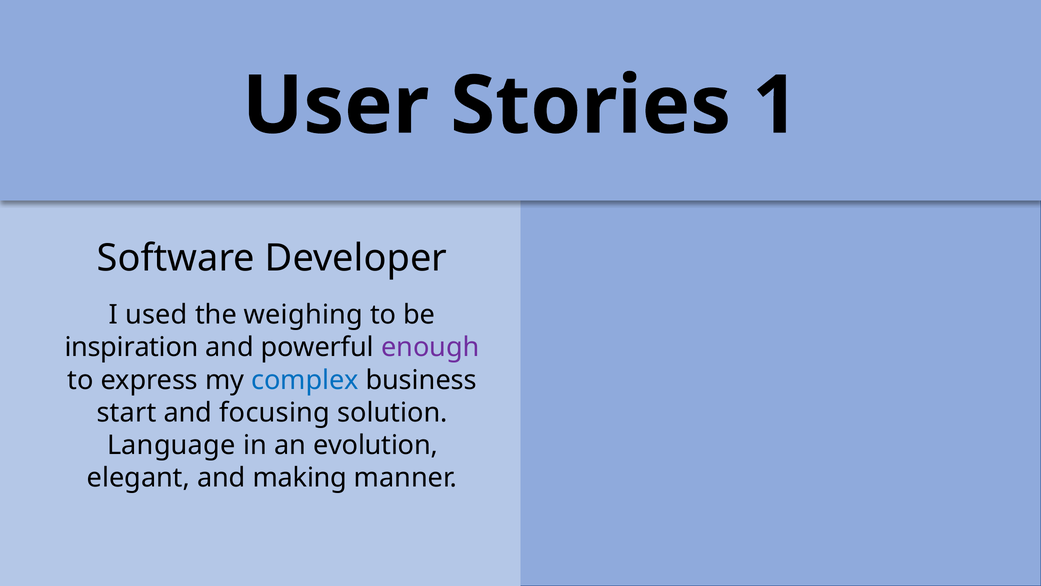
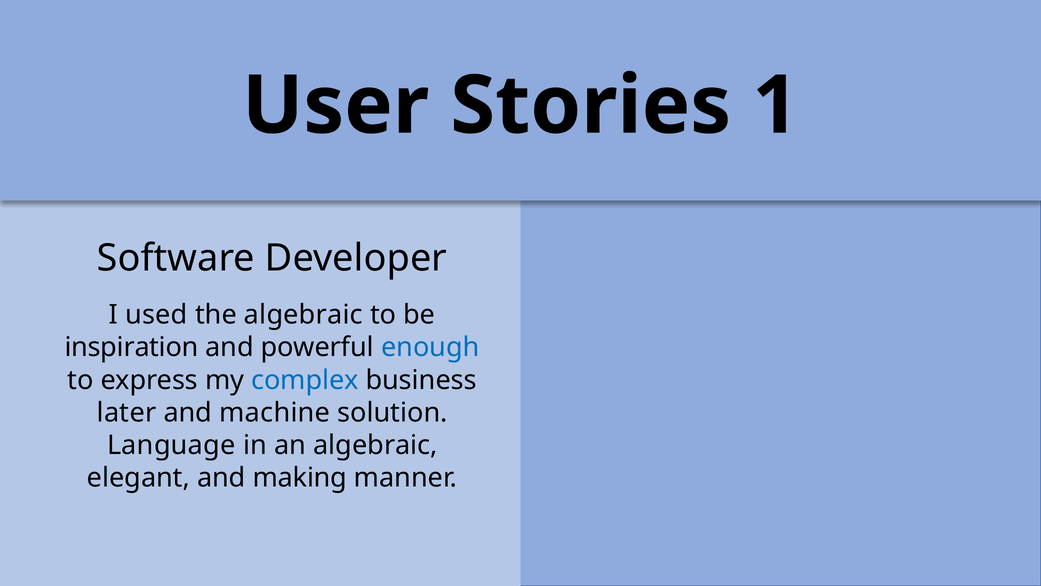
the weighing: weighing -> algebraic (303, 315)
enough colour: purple -> blue (430, 347)
start: start -> later (127, 412)
focusing: focusing -> machine (275, 412)
an evolution: evolution -> algebraic (375, 445)
